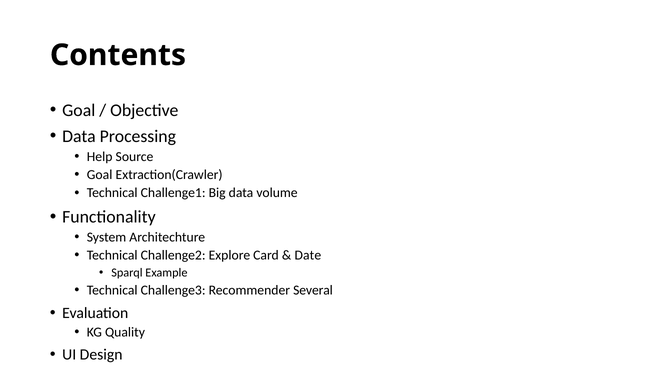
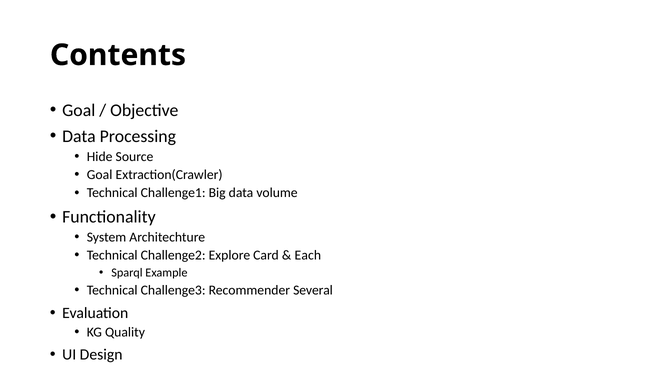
Help: Help -> Hide (100, 156)
Date: Date -> Each (308, 255)
